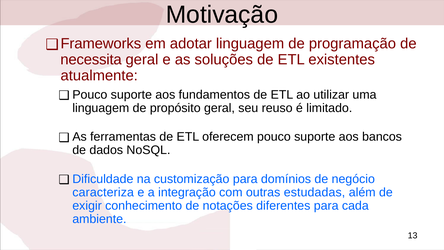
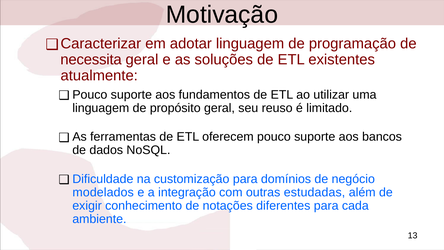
Frameworks: Frameworks -> Caracterizar (101, 44)
caracteriza: caracteriza -> modelados (103, 192)
